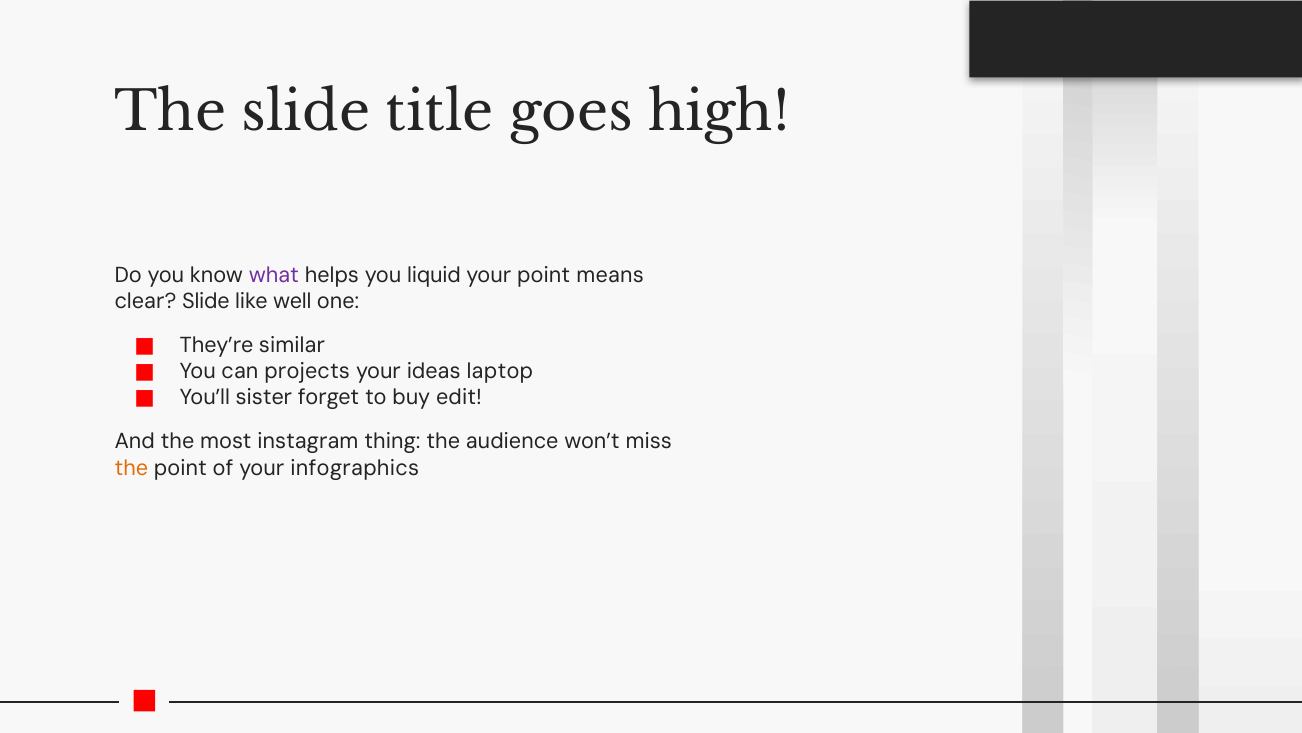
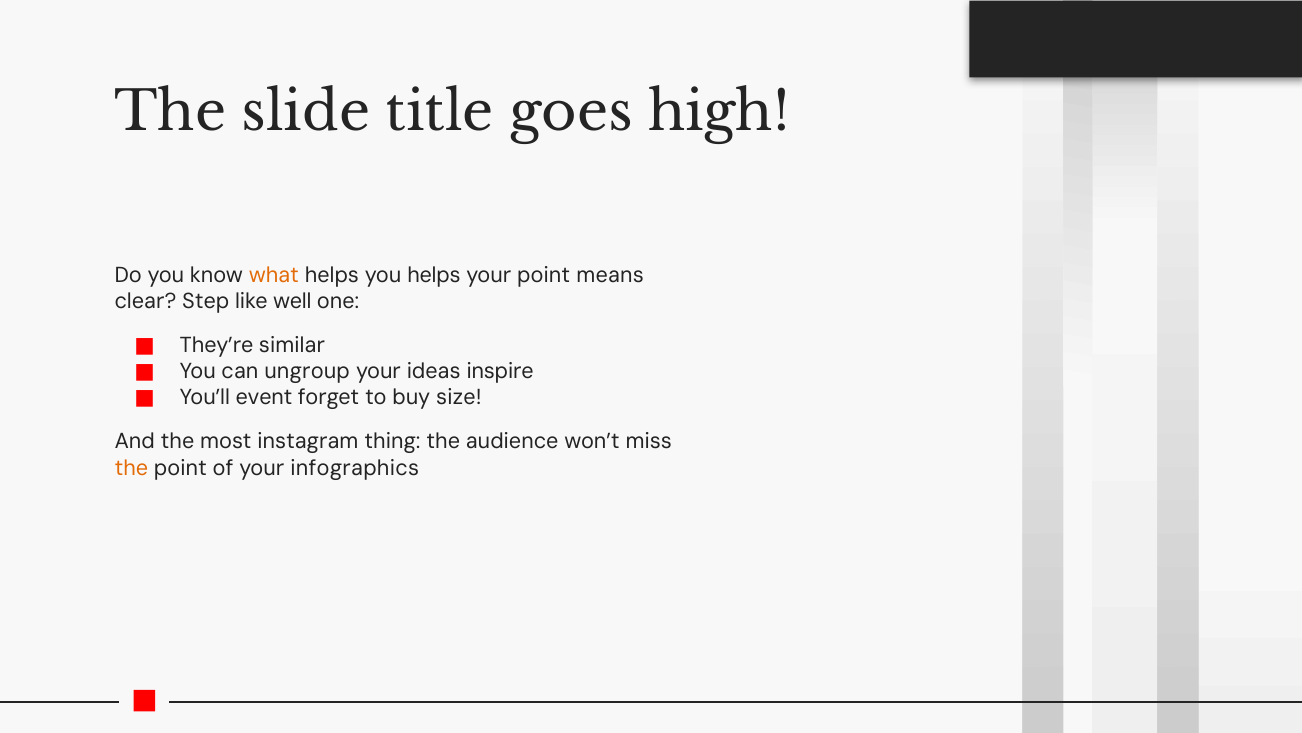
what colour: purple -> orange (274, 275)
you liquid: liquid -> helps (434, 275)
clear Slide: Slide -> Step (206, 301)
projects: projects -> ungroup (307, 371)
laptop: laptop -> inspire (500, 371)
sister: sister -> event (264, 397)
edit: edit -> size (459, 397)
